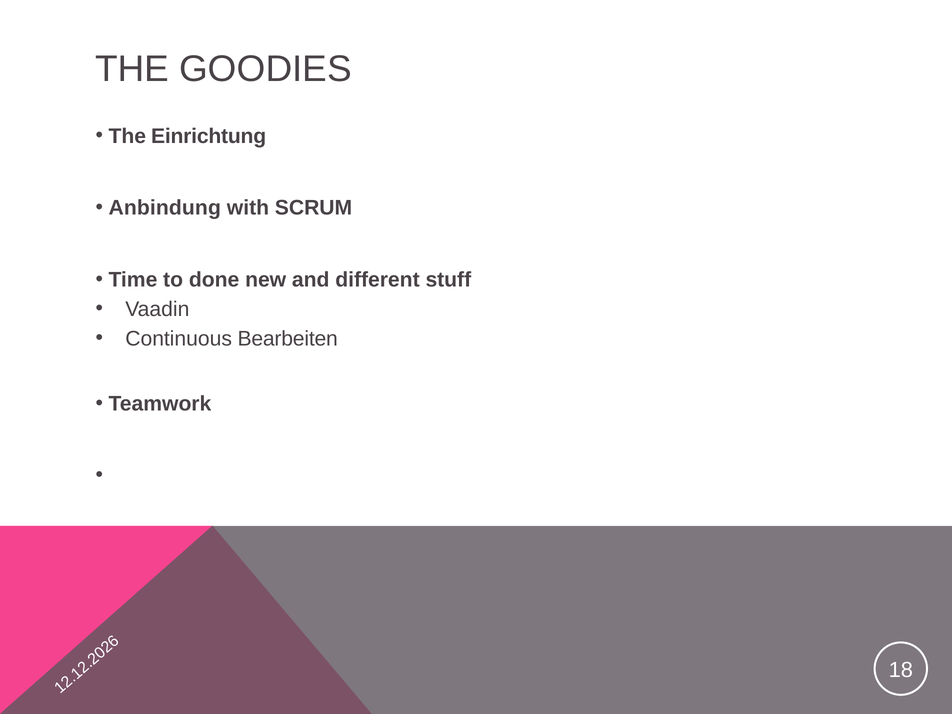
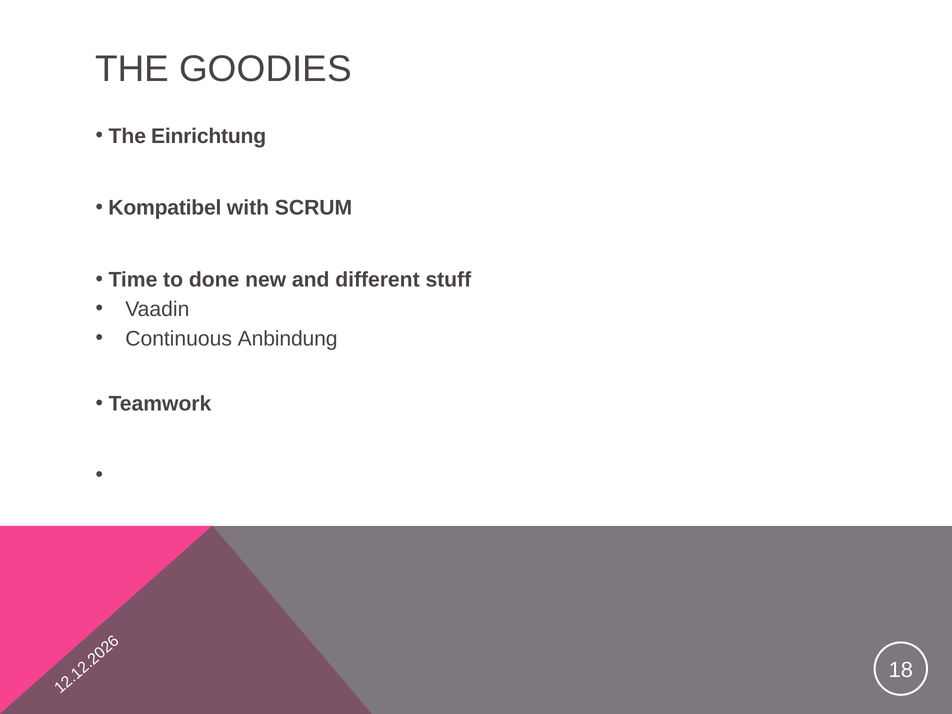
Anbindung: Anbindung -> Kompatibel (165, 208)
Bearbeiten: Bearbeiten -> Anbindung (288, 339)
